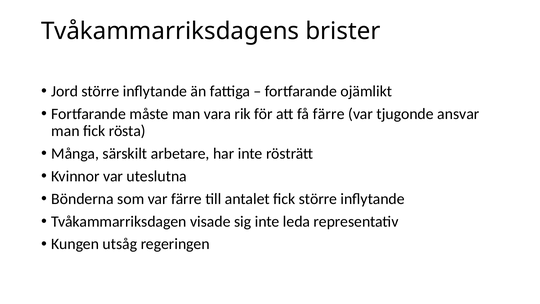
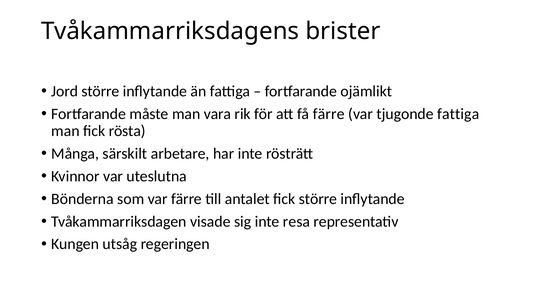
tjugonde ansvar: ansvar -> fattiga (458, 114)
leda: leda -> resa (297, 221)
